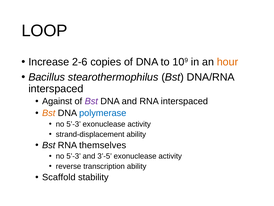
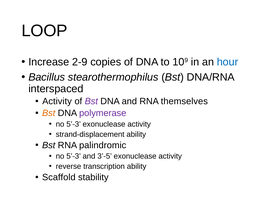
2-6: 2-6 -> 2-9 (80, 62)
hour colour: orange -> blue (228, 62)
Against: Against -> Activity (57, 101)
RNA interspaced: interspaced -> themselves (184, 101)
polymerase colour: blue -> purple (103, 113)
themselves: themselves -> palindromic (103, 145)
